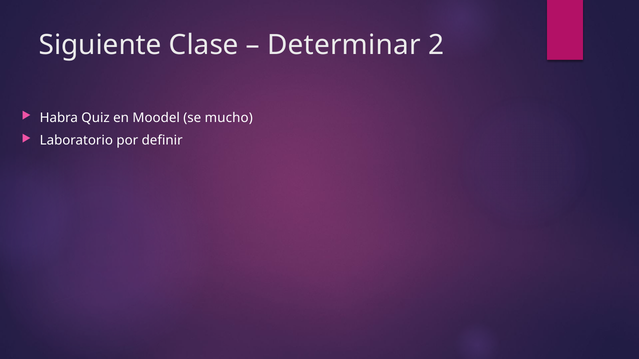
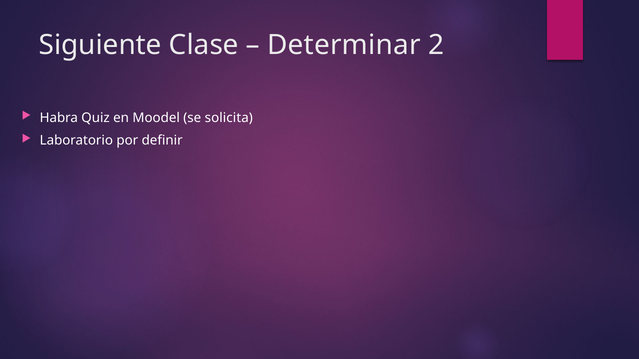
mucho: mucho -> solicita (229, 118)
